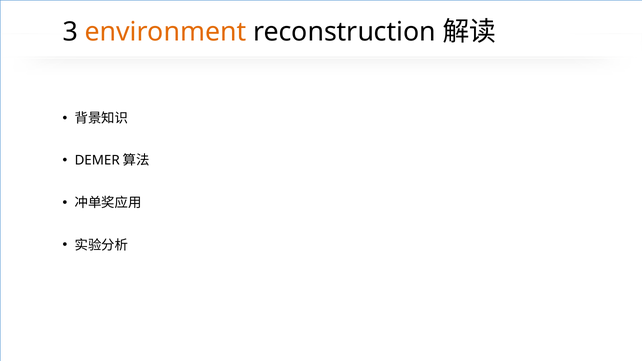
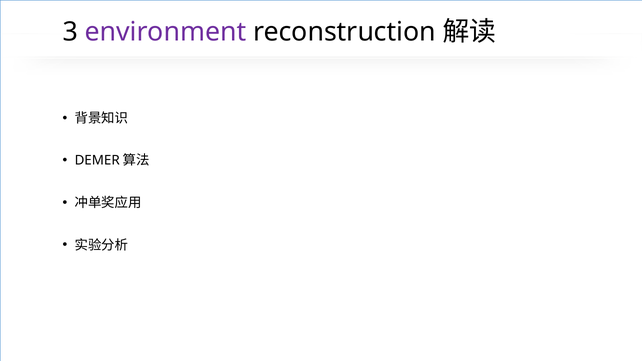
environment colour: orange -> purple (165, 32)
